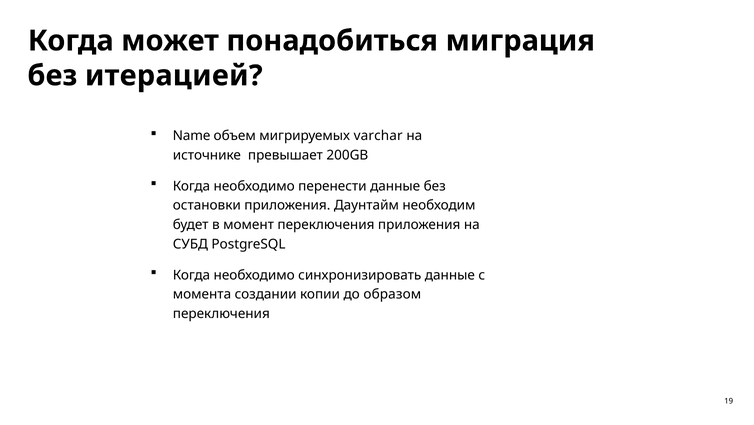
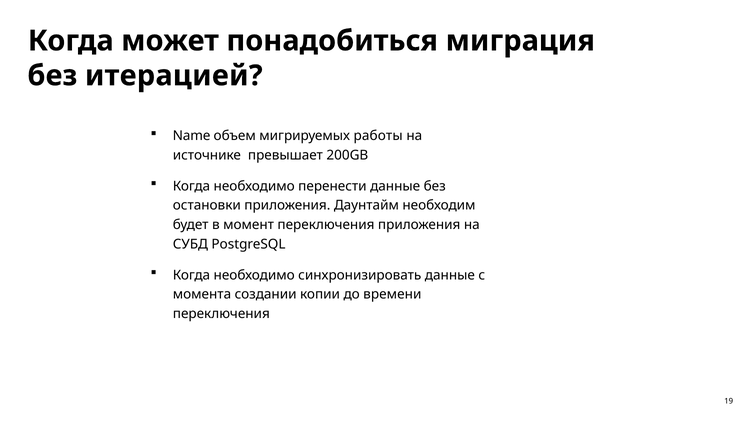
varchar: varchar -> работы (378, 136)
образом: образом -> времени (392, 294)
